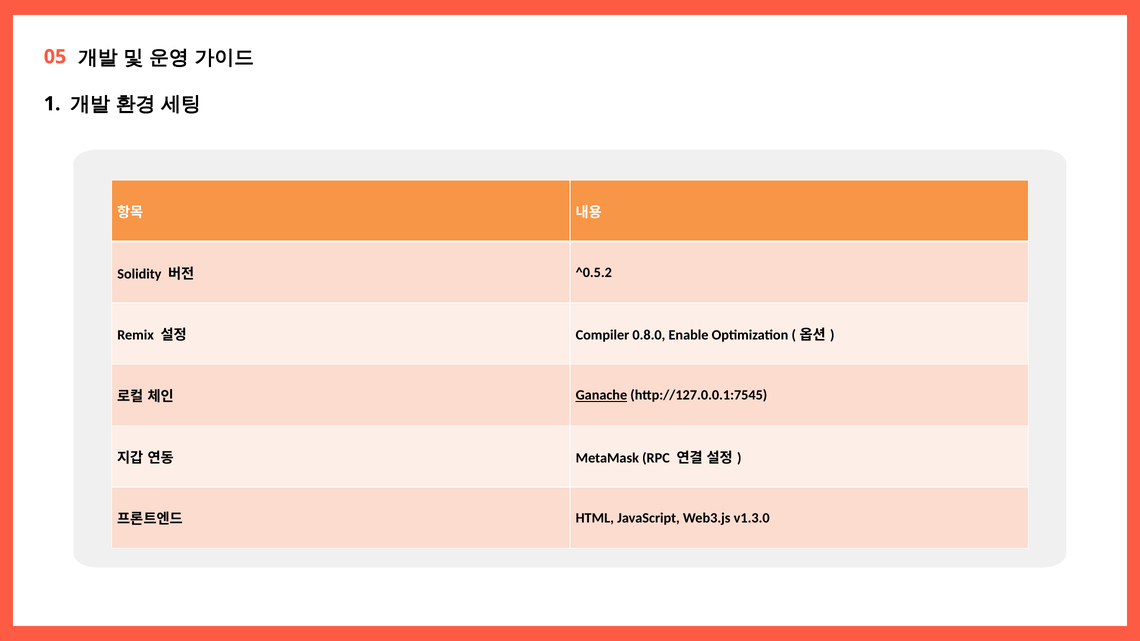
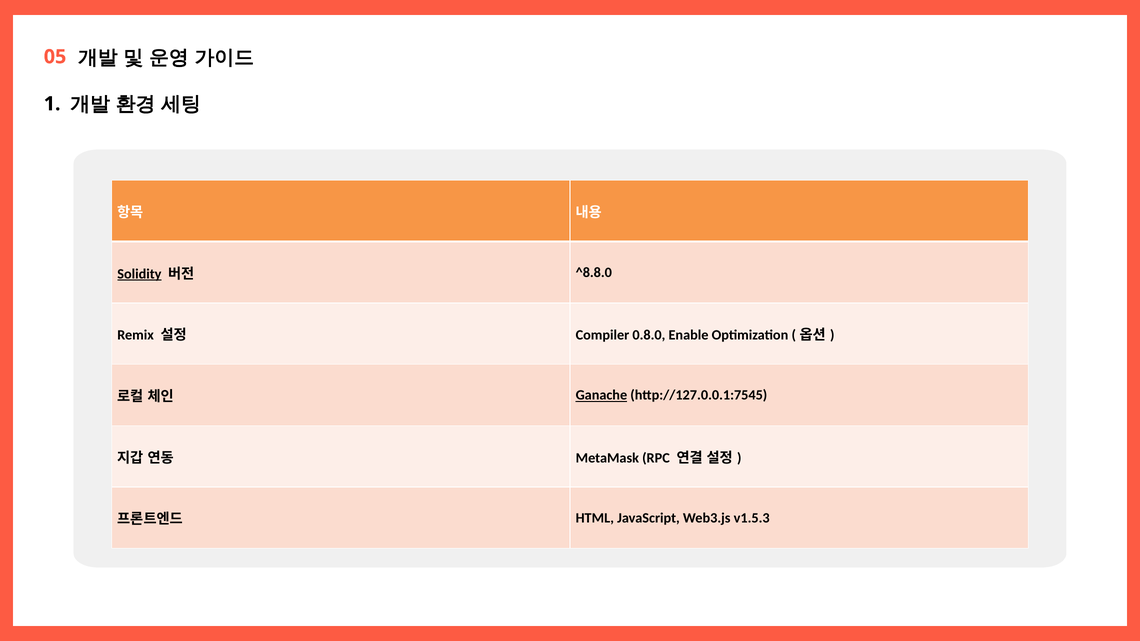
Solidity underline: none -> present (139, 274)
^0.5.2: ^0.5.2 -> ^8.8.0 (594, 273)
v1.3.0: v1.3.0 -> v1.5.3 (752, 518)
